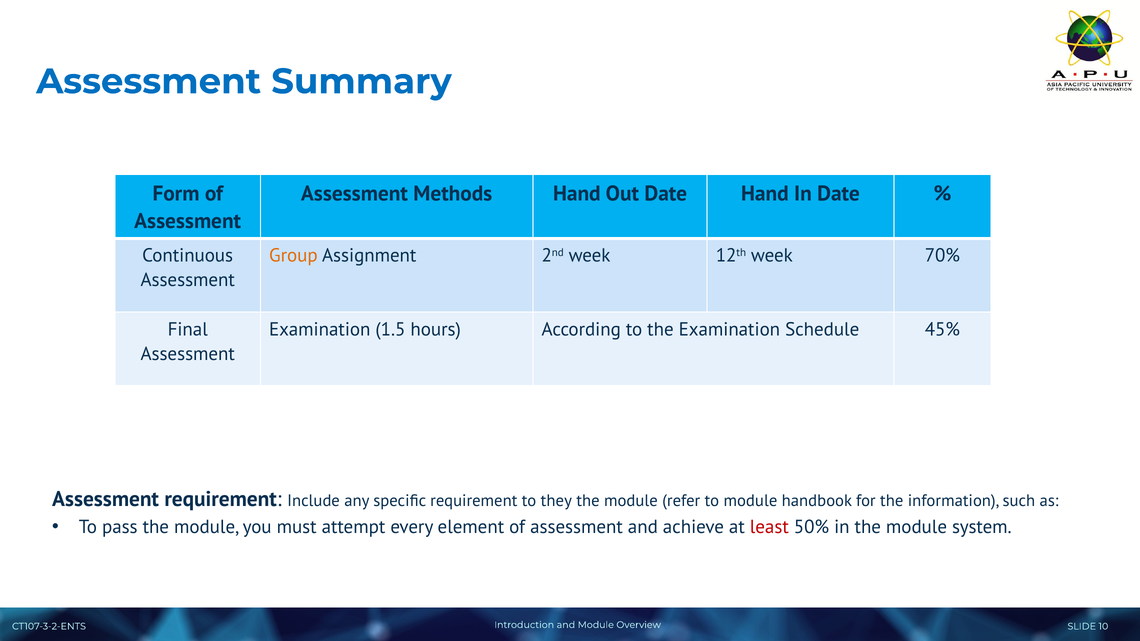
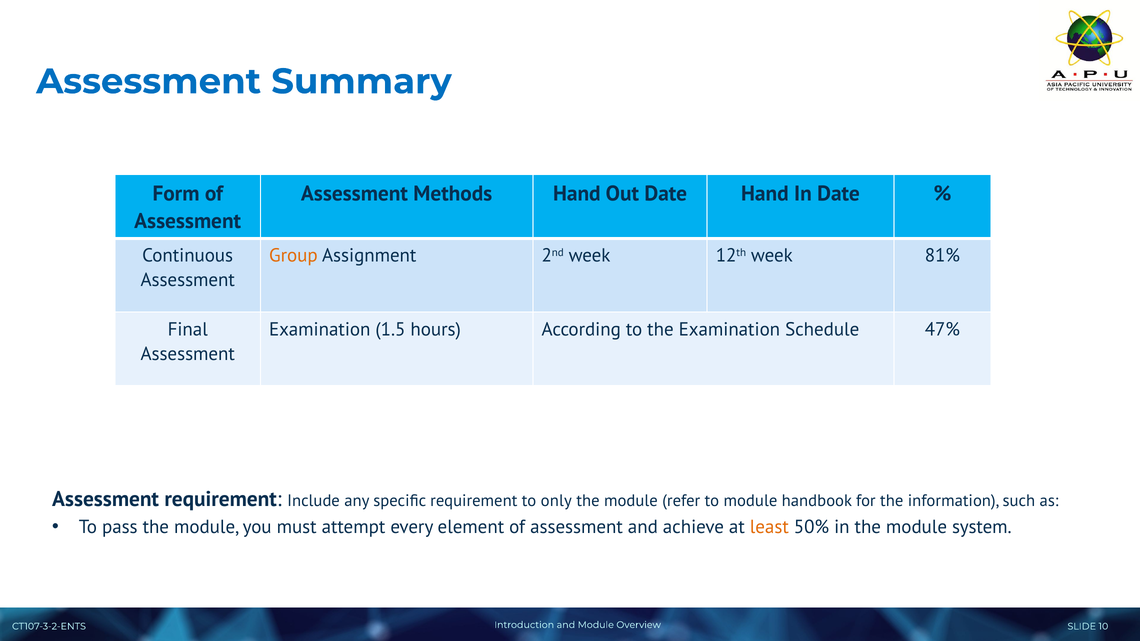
70%: 70% -> 81% (942, 256)
45%: 45% -> 47% (942, 329)
they: they -> only (556, 501)
least colour: red -> orange (769, 527)
